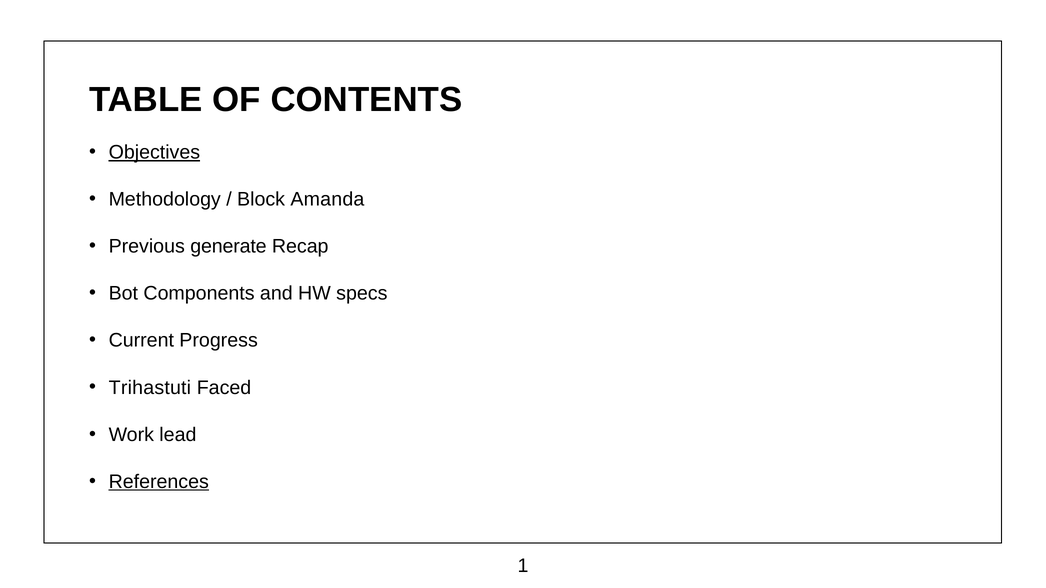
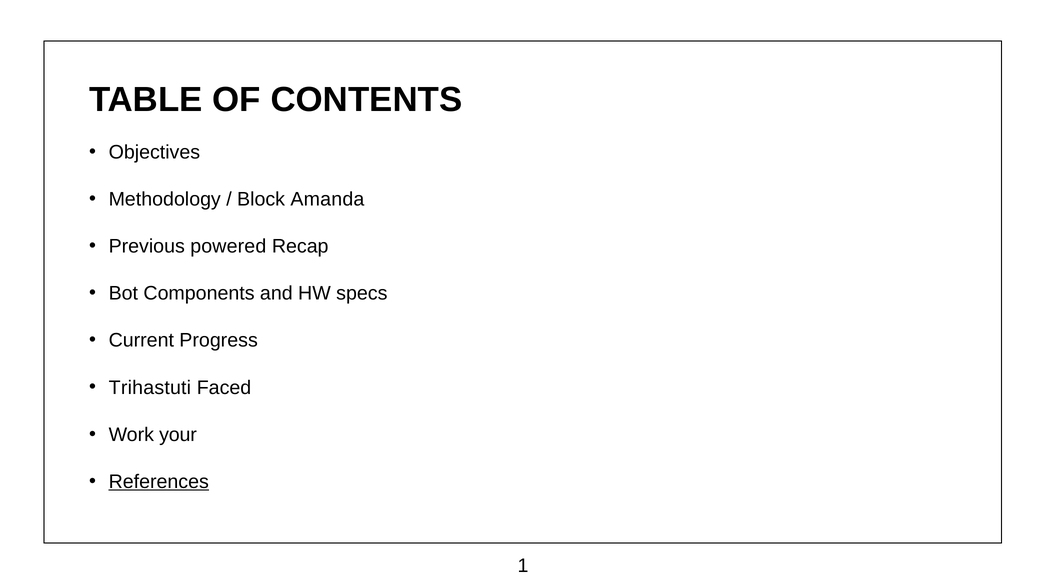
Objectives underline: present -> none (154, 152)
generate: generate -> powered (228, 247)
lead: lead -> your (178, 435)
